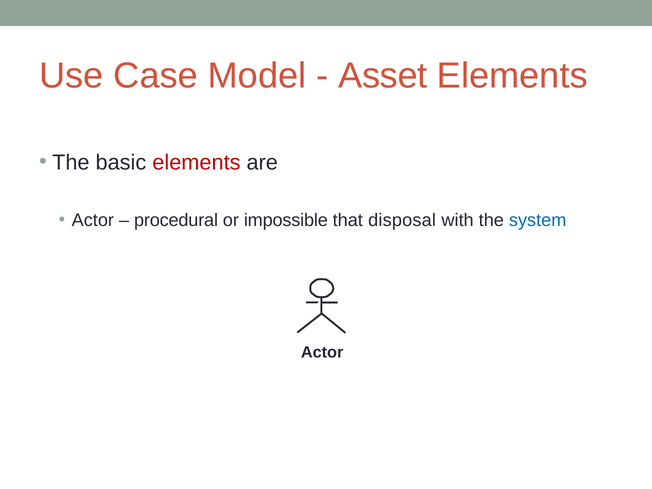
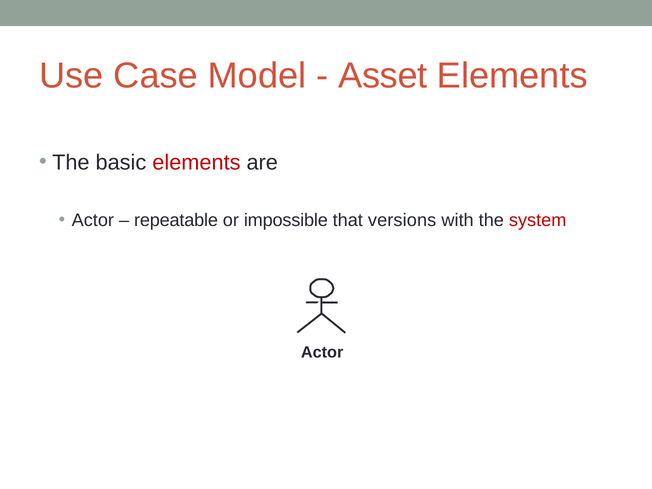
procedural: procedural -> repeatable (176, 220)
disposal: disposal -> versions (402, 220)
system colour: blue -> red (538, 220)
